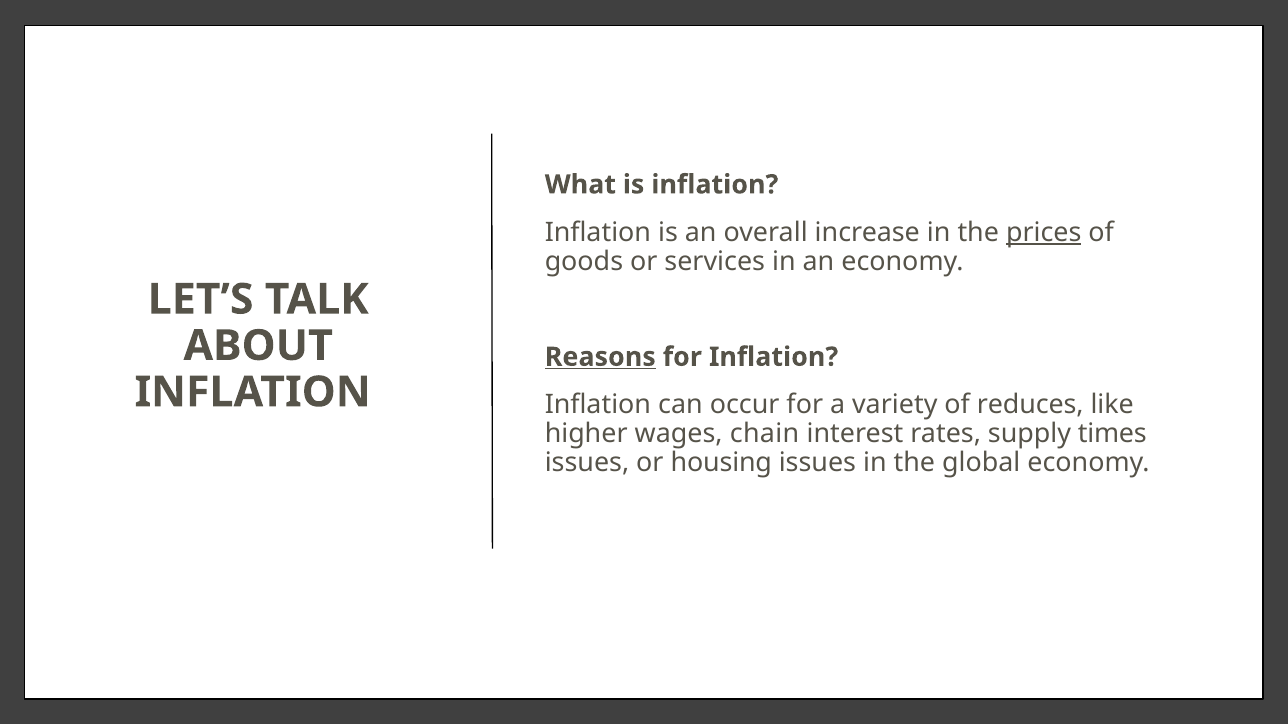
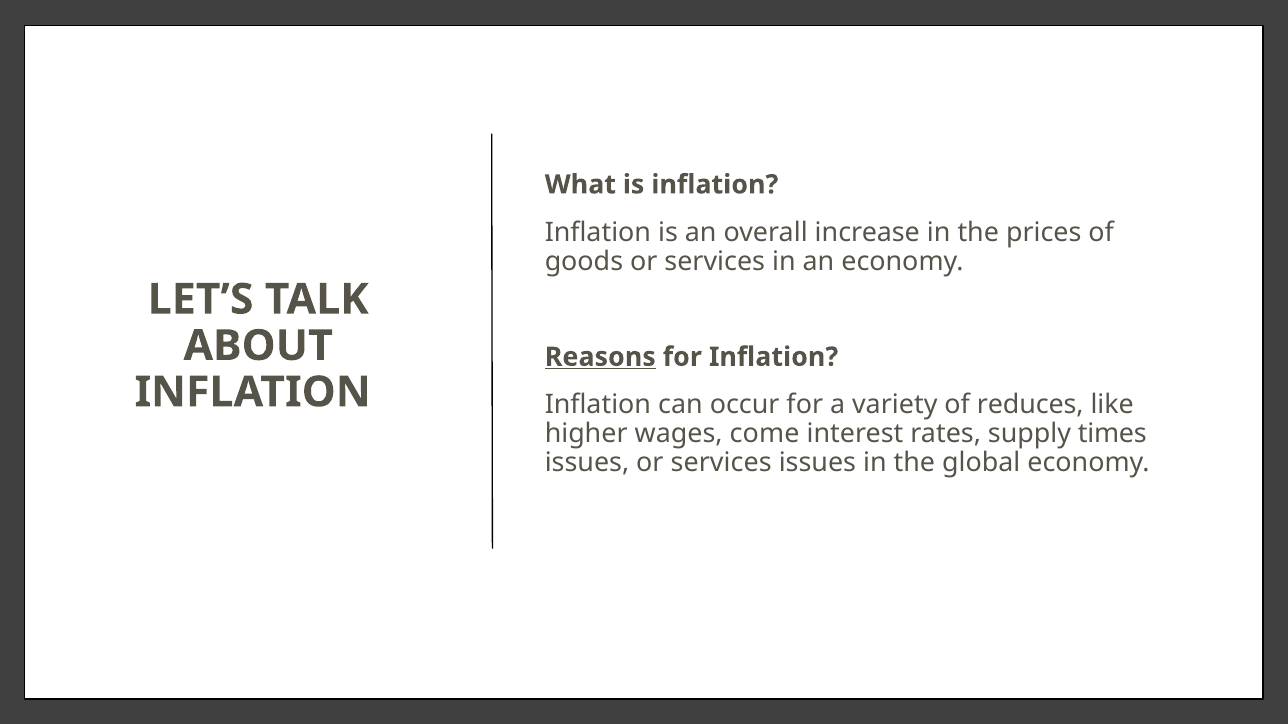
prices underline: present -> none (1044, 233)
chain: chain -> come (765, 434)
issues or housing: housing -> services (721, 463)
